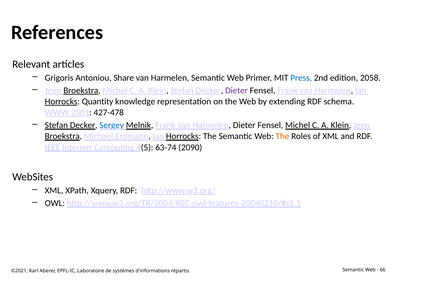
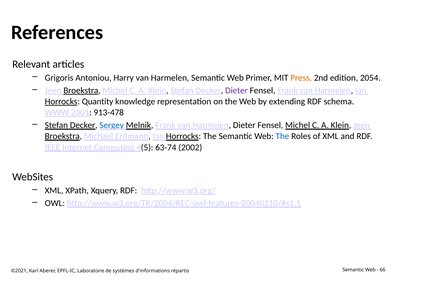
Share: Share -> Harry (124, 78)
Press colour: blue -> orange (301, 78)
2058: 2058 -> 2054 (370, 78)
427-478: 427-478 -> 913-478 (109, 112)
The colour: orange -> blue (282, 136)
2090: 2090 -> 2002 (190, 147)
